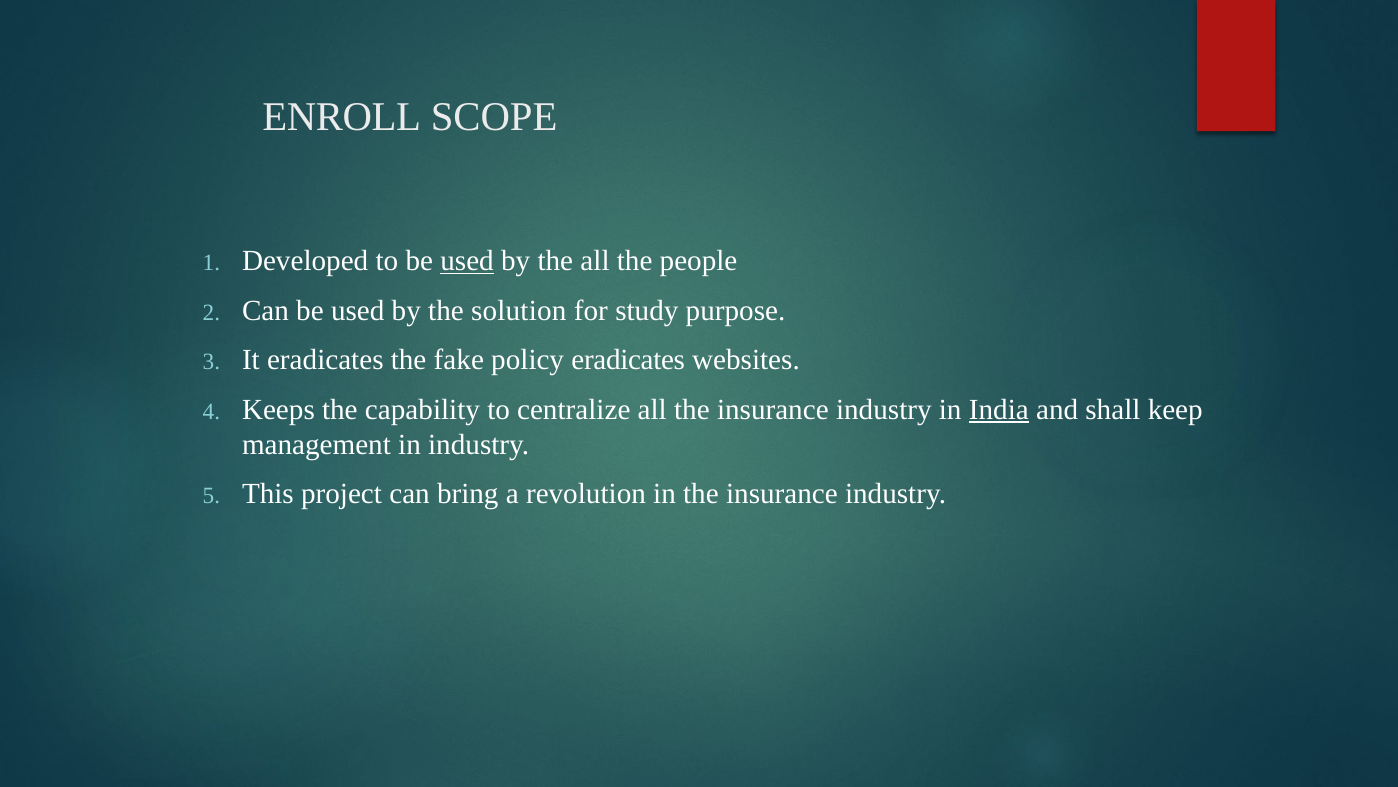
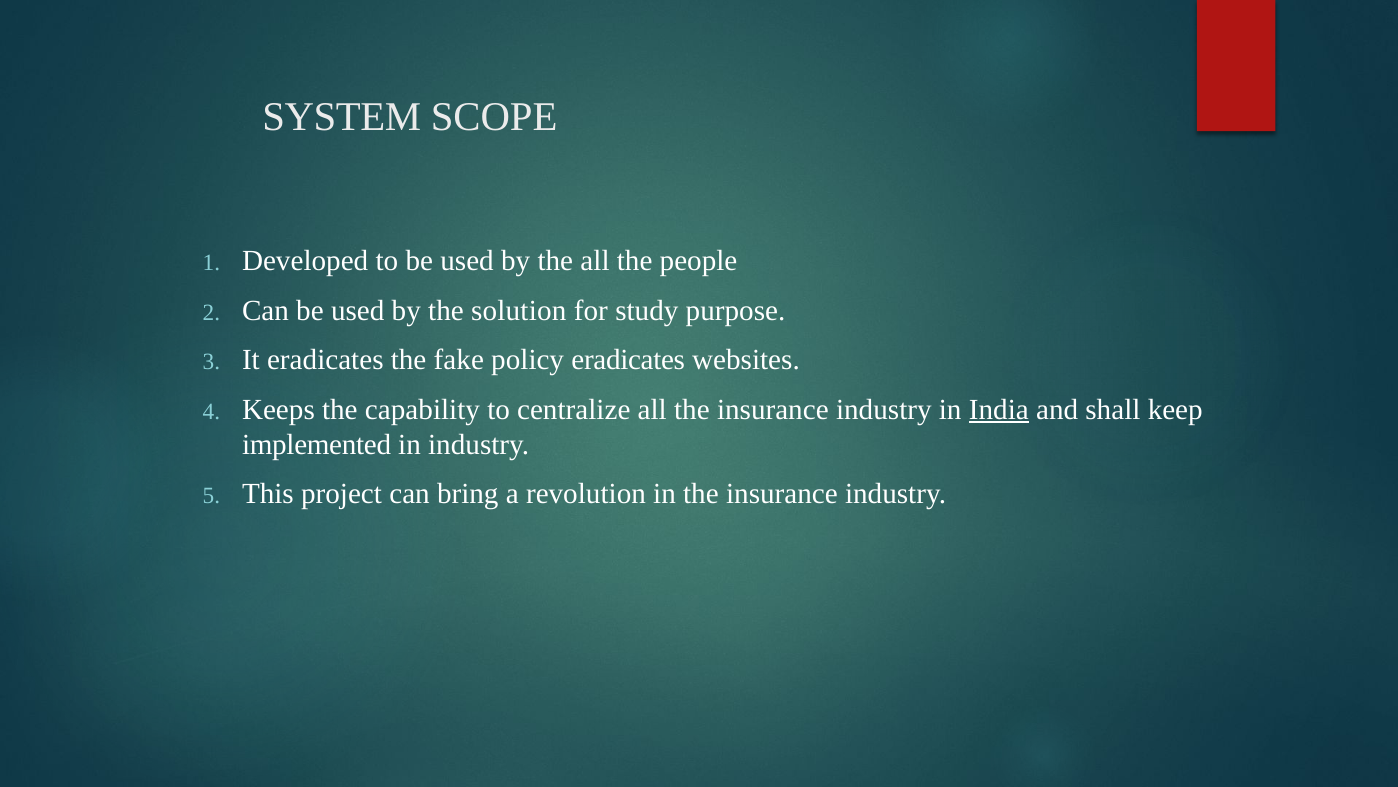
ENROLL: ENROLL -> SYSTEM (342, 117)
used underline: present -> none (467, 261)
management: management -> implemented (317, 444)
